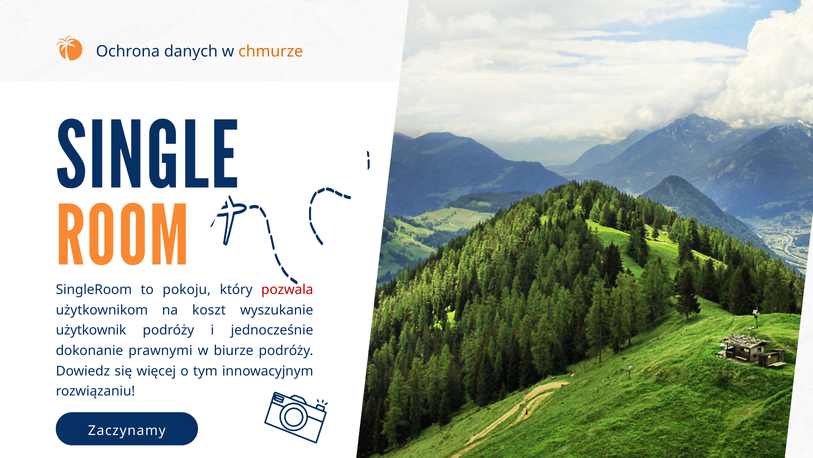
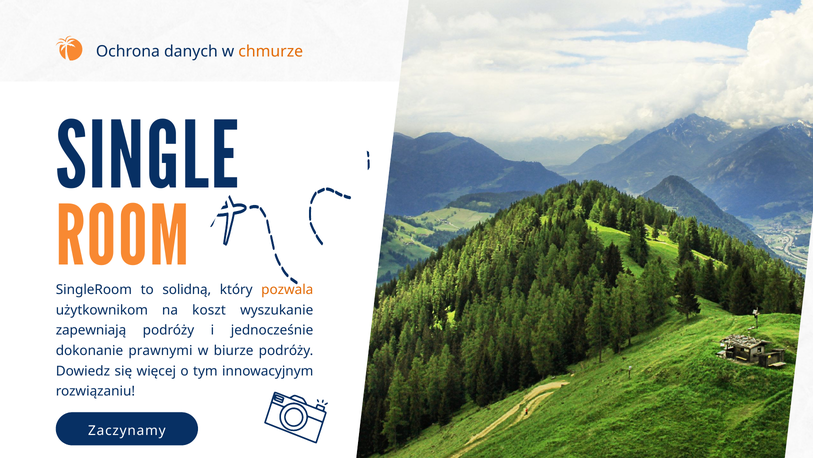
pokoju: pokoju -> solidną (187, 289)
pozwala colour: red -> orange (287, 289)
użytkownik: użytkownik -> zapewniają (91, 330)
